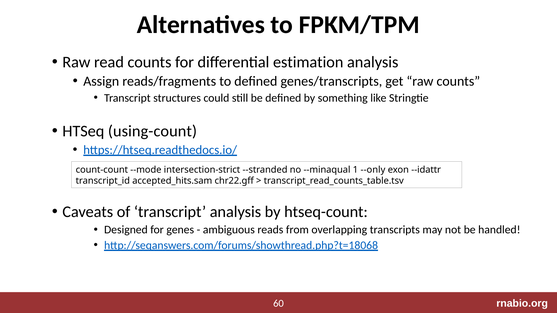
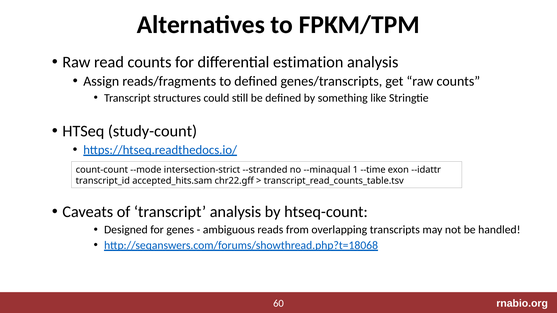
using-count: using-count -> study-count (153, 131)
--only: --only -> --time (373, 170)
